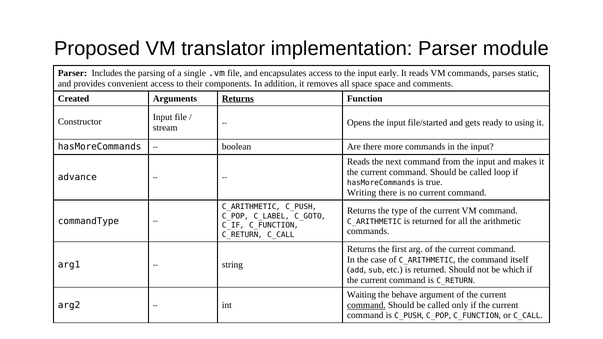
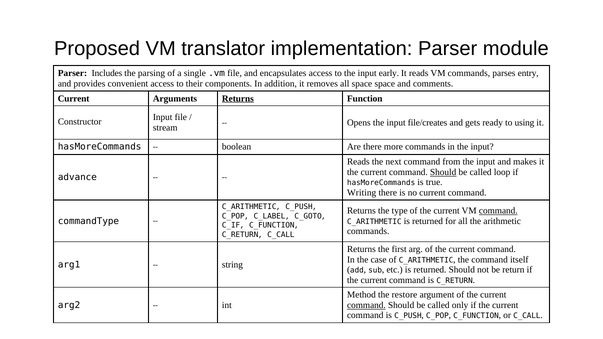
static: static -> entry (528, 73)
Created: Created -> Current (74, 99)
file/started: file/started -> file/creates (428, 123)
Should underline: none -> present (443, 172)
command underline: none -> present (498, 211)
which: which -> return (513, 270)
Waiting: Waiting -> Method (361, 295)
behave: behave -> restore (404, 295)
